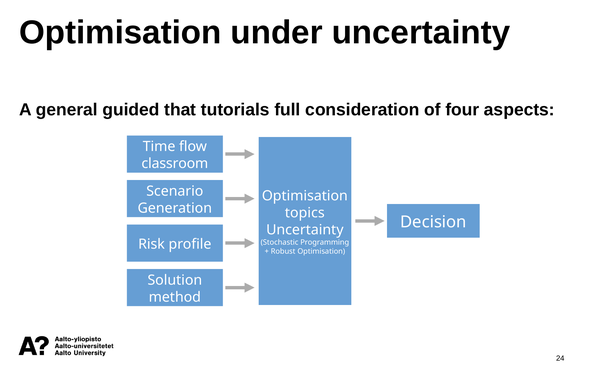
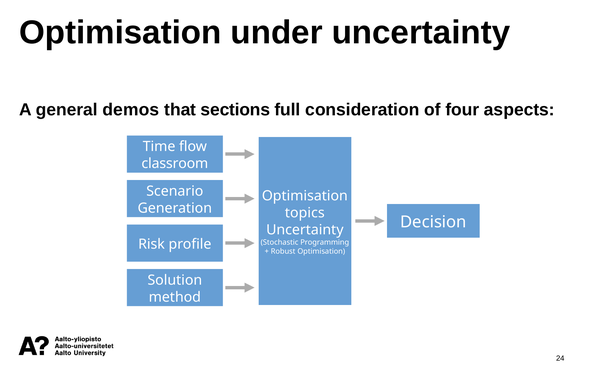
guided: guided -> demos (131, 110)
tutorials: tutorials -> sections (235, 110)
